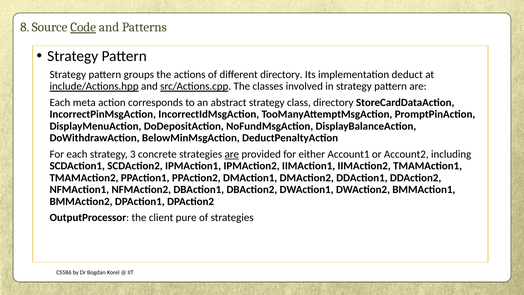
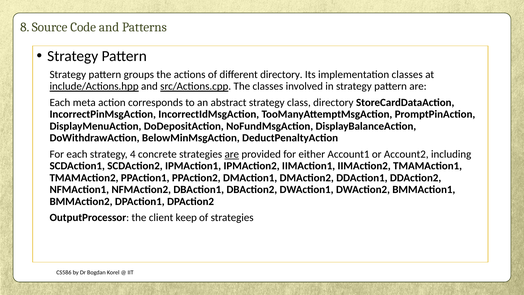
Code underline: present -> none (83, 27)
implementation deduct: deduct -> classes (407, 75)
3: 3 -> 4 (133, 154)
pure: pure -> keep (186, 218)
